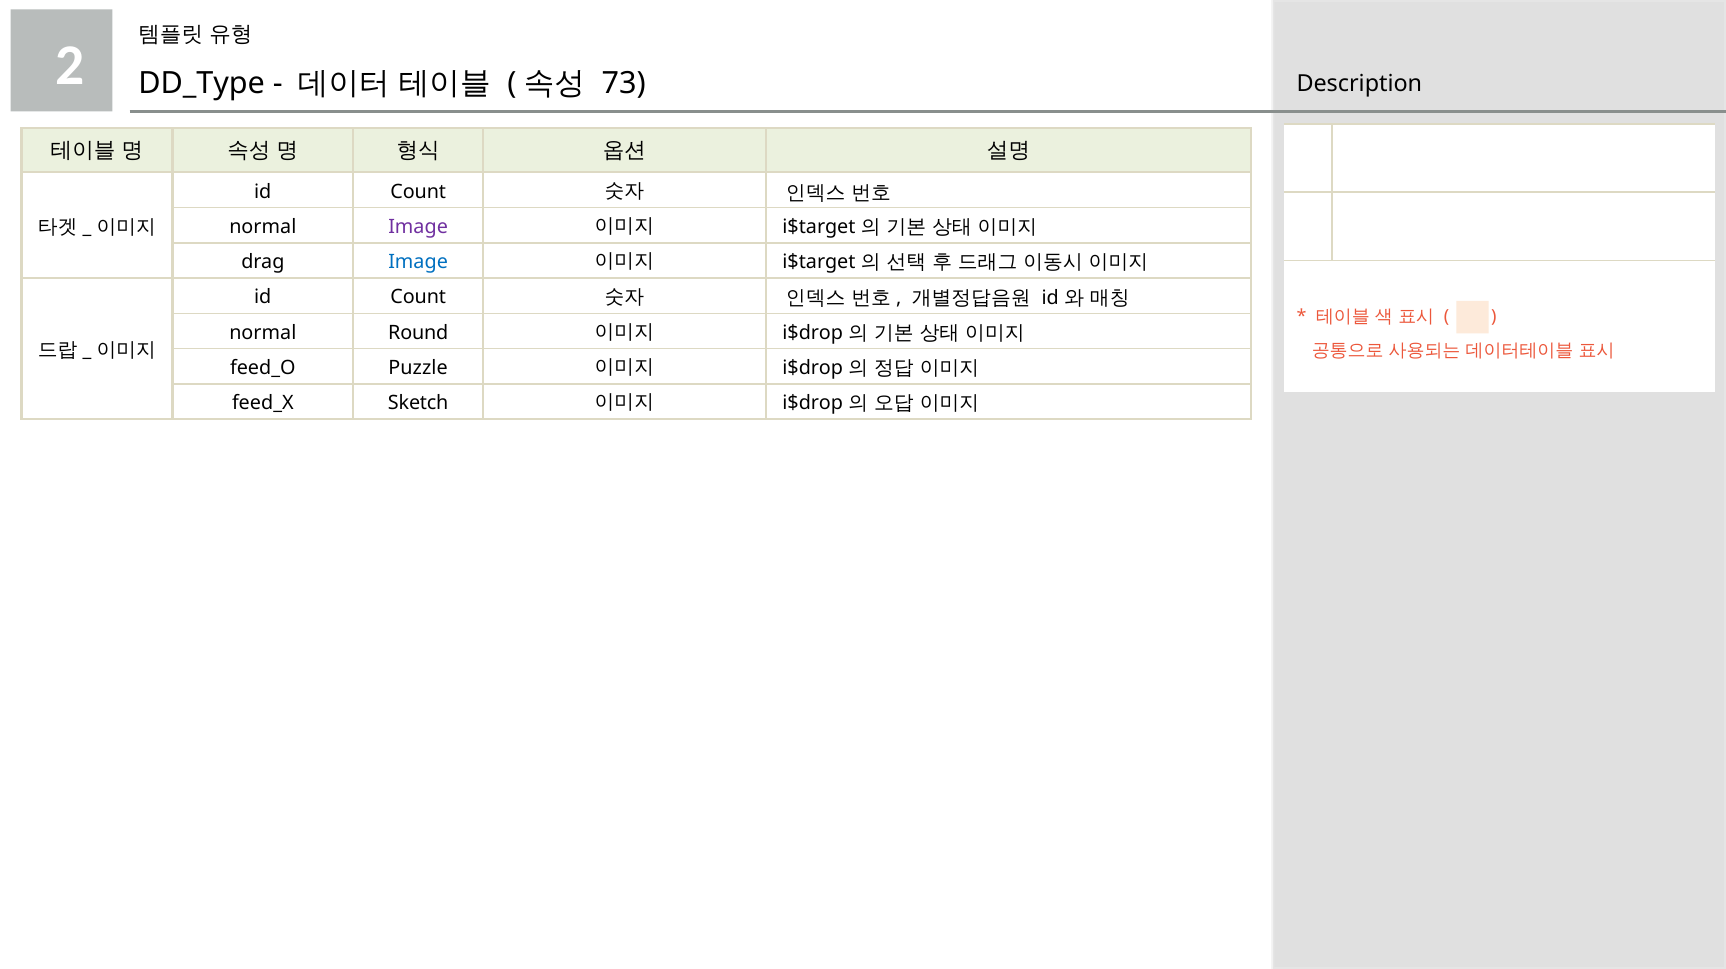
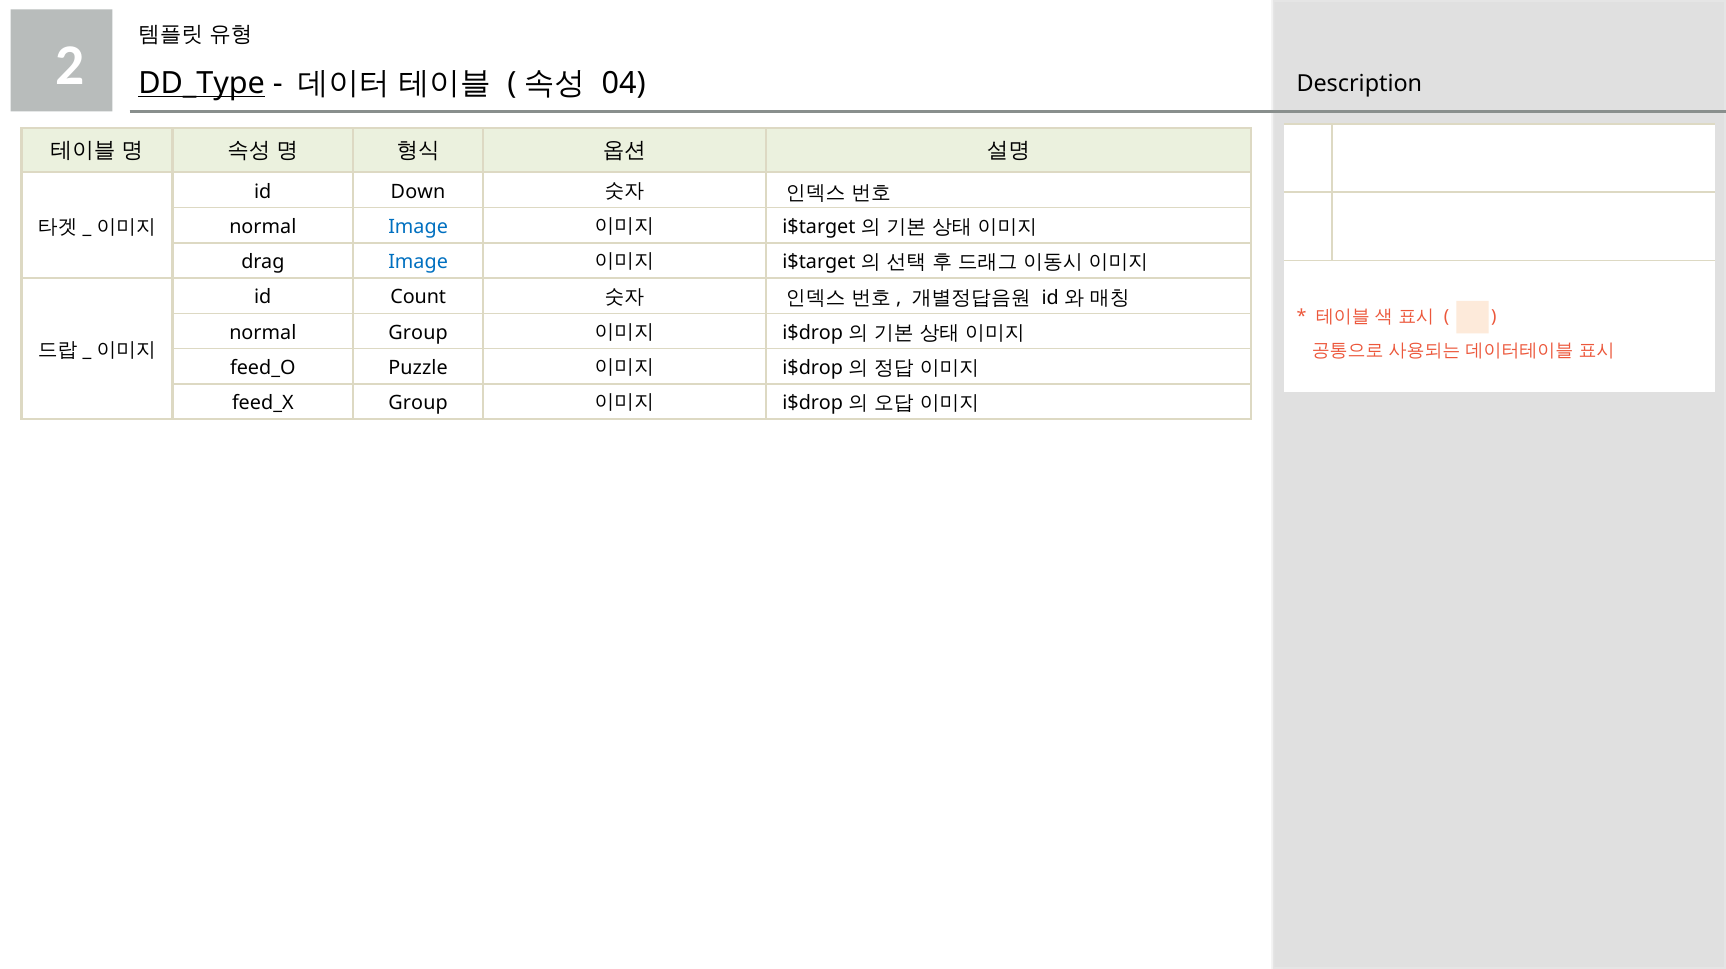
DD_Type underline: none -> present (202, 83)
73: 73 -> 04 (624, 83)
Count: Count -> Down (418, 191)
Image colour: purple -> blue (418, 227)
normal Round: Round -> Group (418, 333)
Sketch: Sketch -> Group (418, 403)
